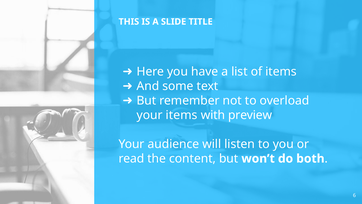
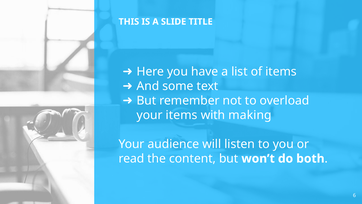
preview: preview -> making (250, 115)
